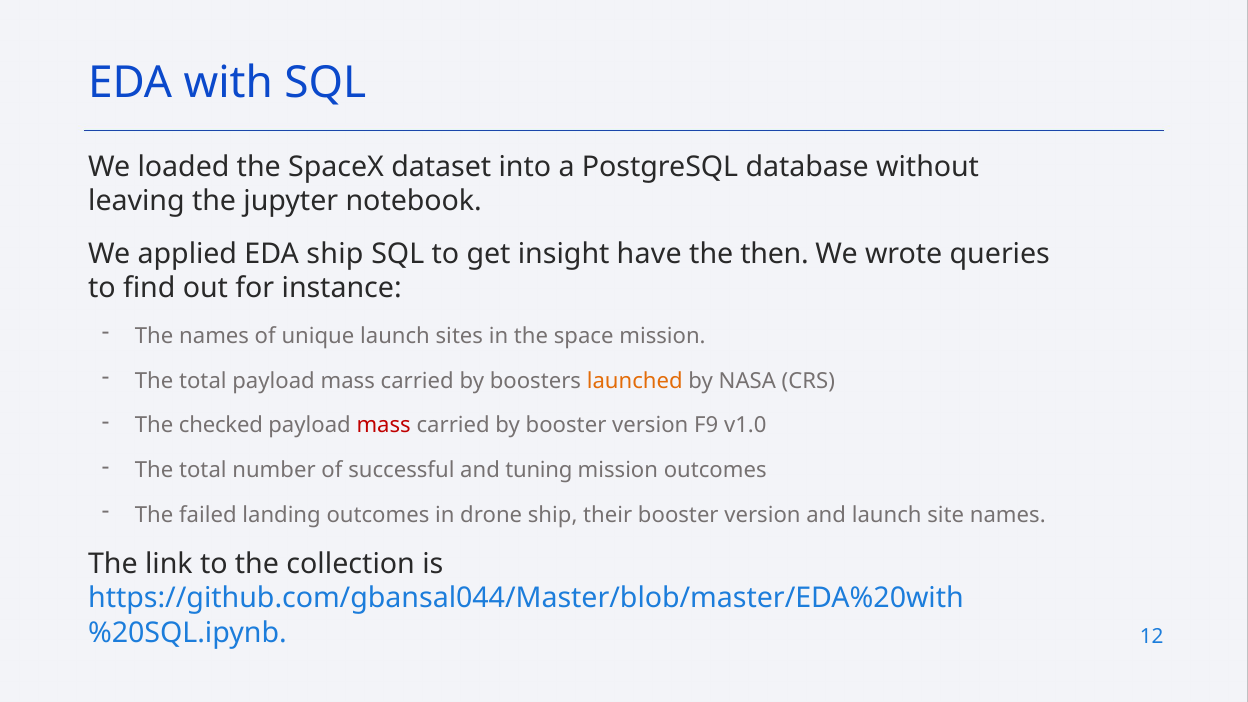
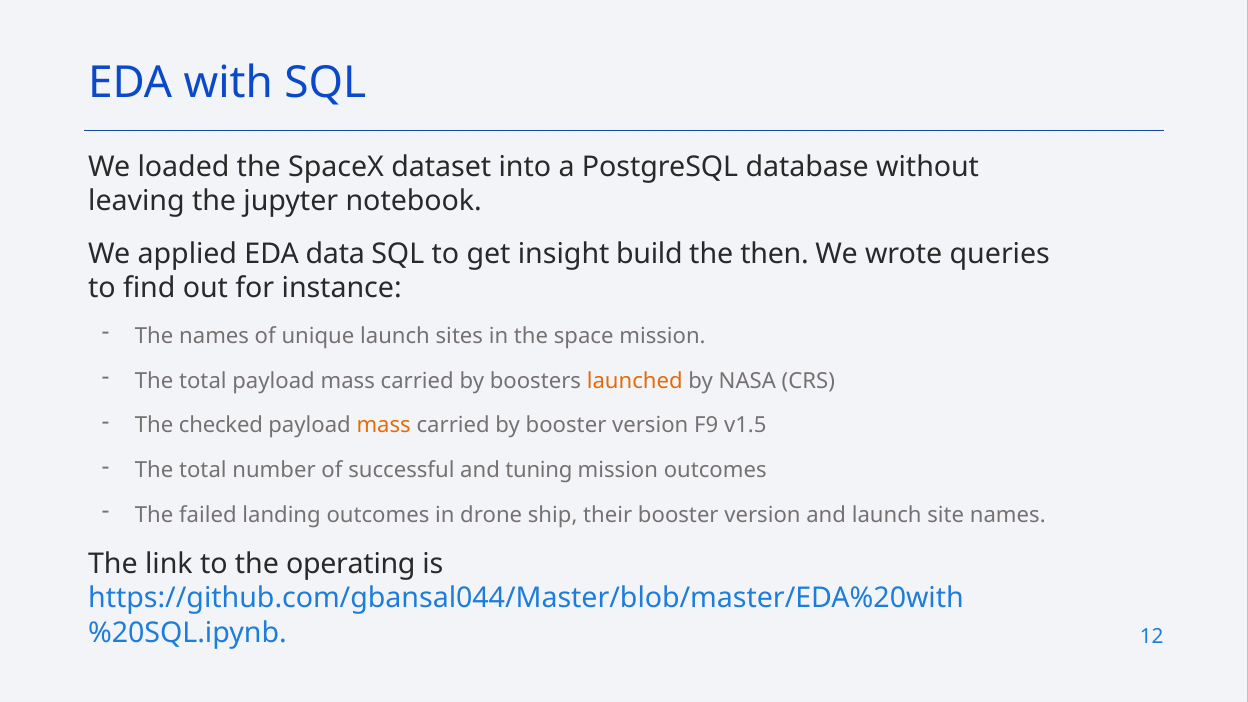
EDA ship: ship -> data (335, 254)
have: have -> build (649, 254)
mass colour: red -> orange (384, 426)
v1.0: v1.0 -> v1.5 (745, 426)
collection: collection -> operating (351, 564)
